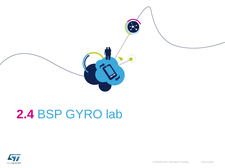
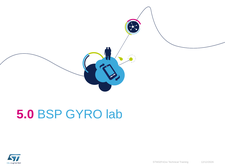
2.4: 2.4 -> 5.0 (25, 115)
